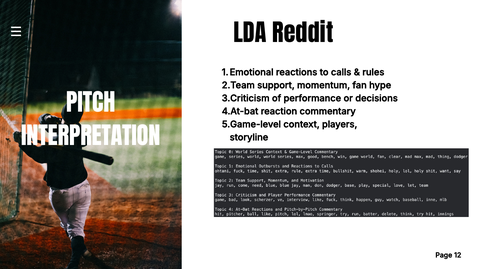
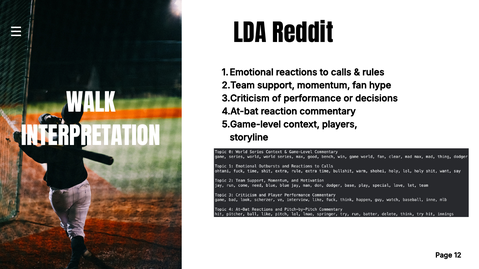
PITCH: PITCH -> WALK (91, 104)
